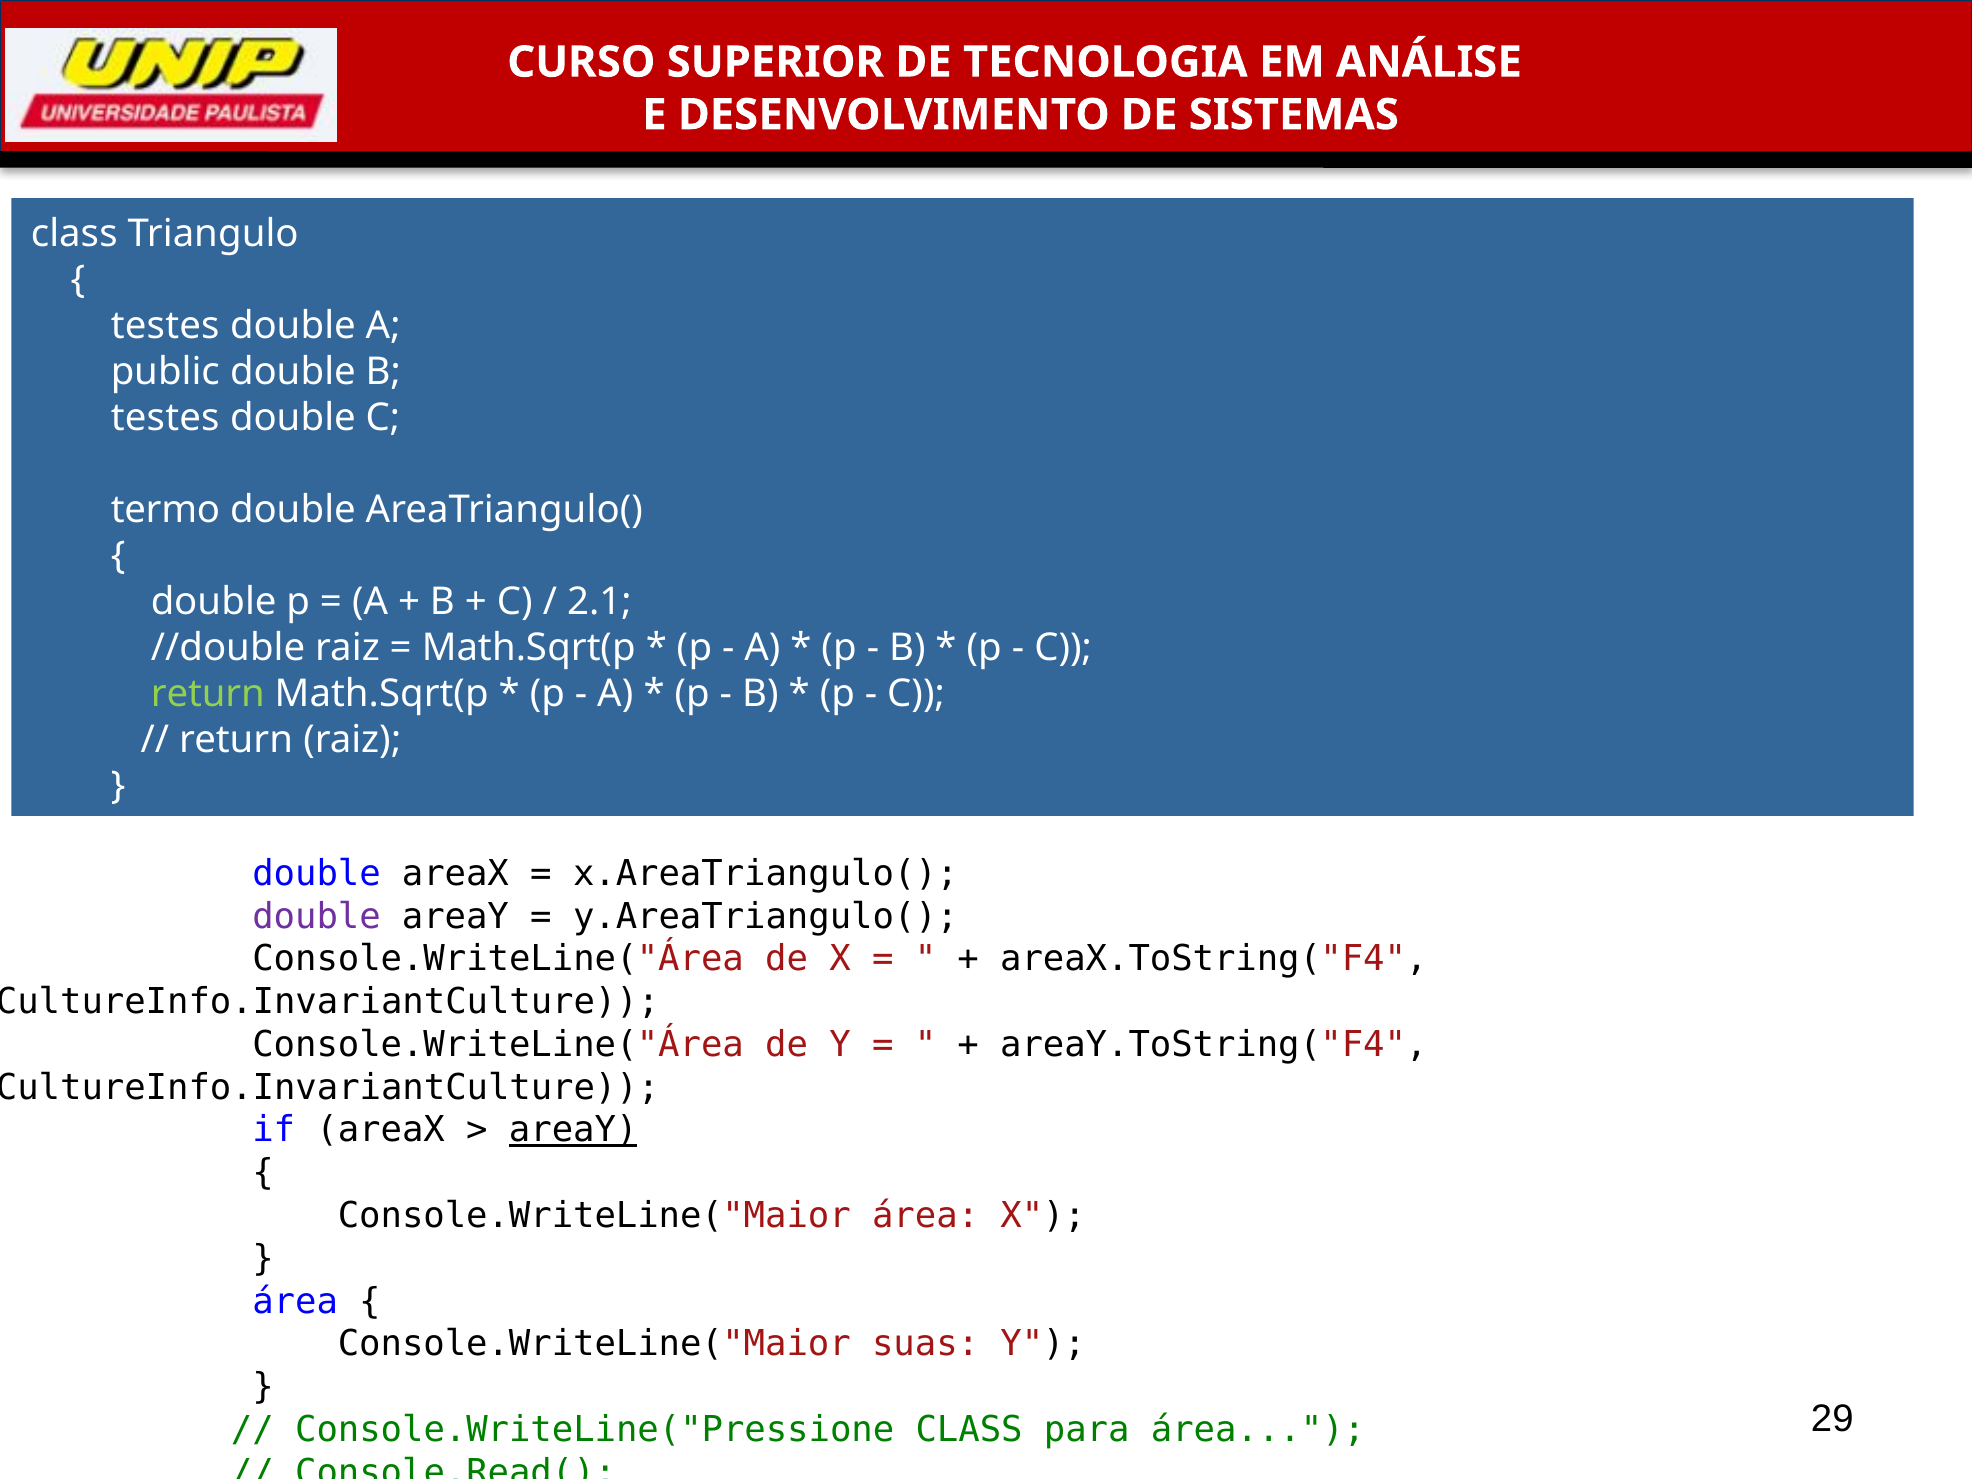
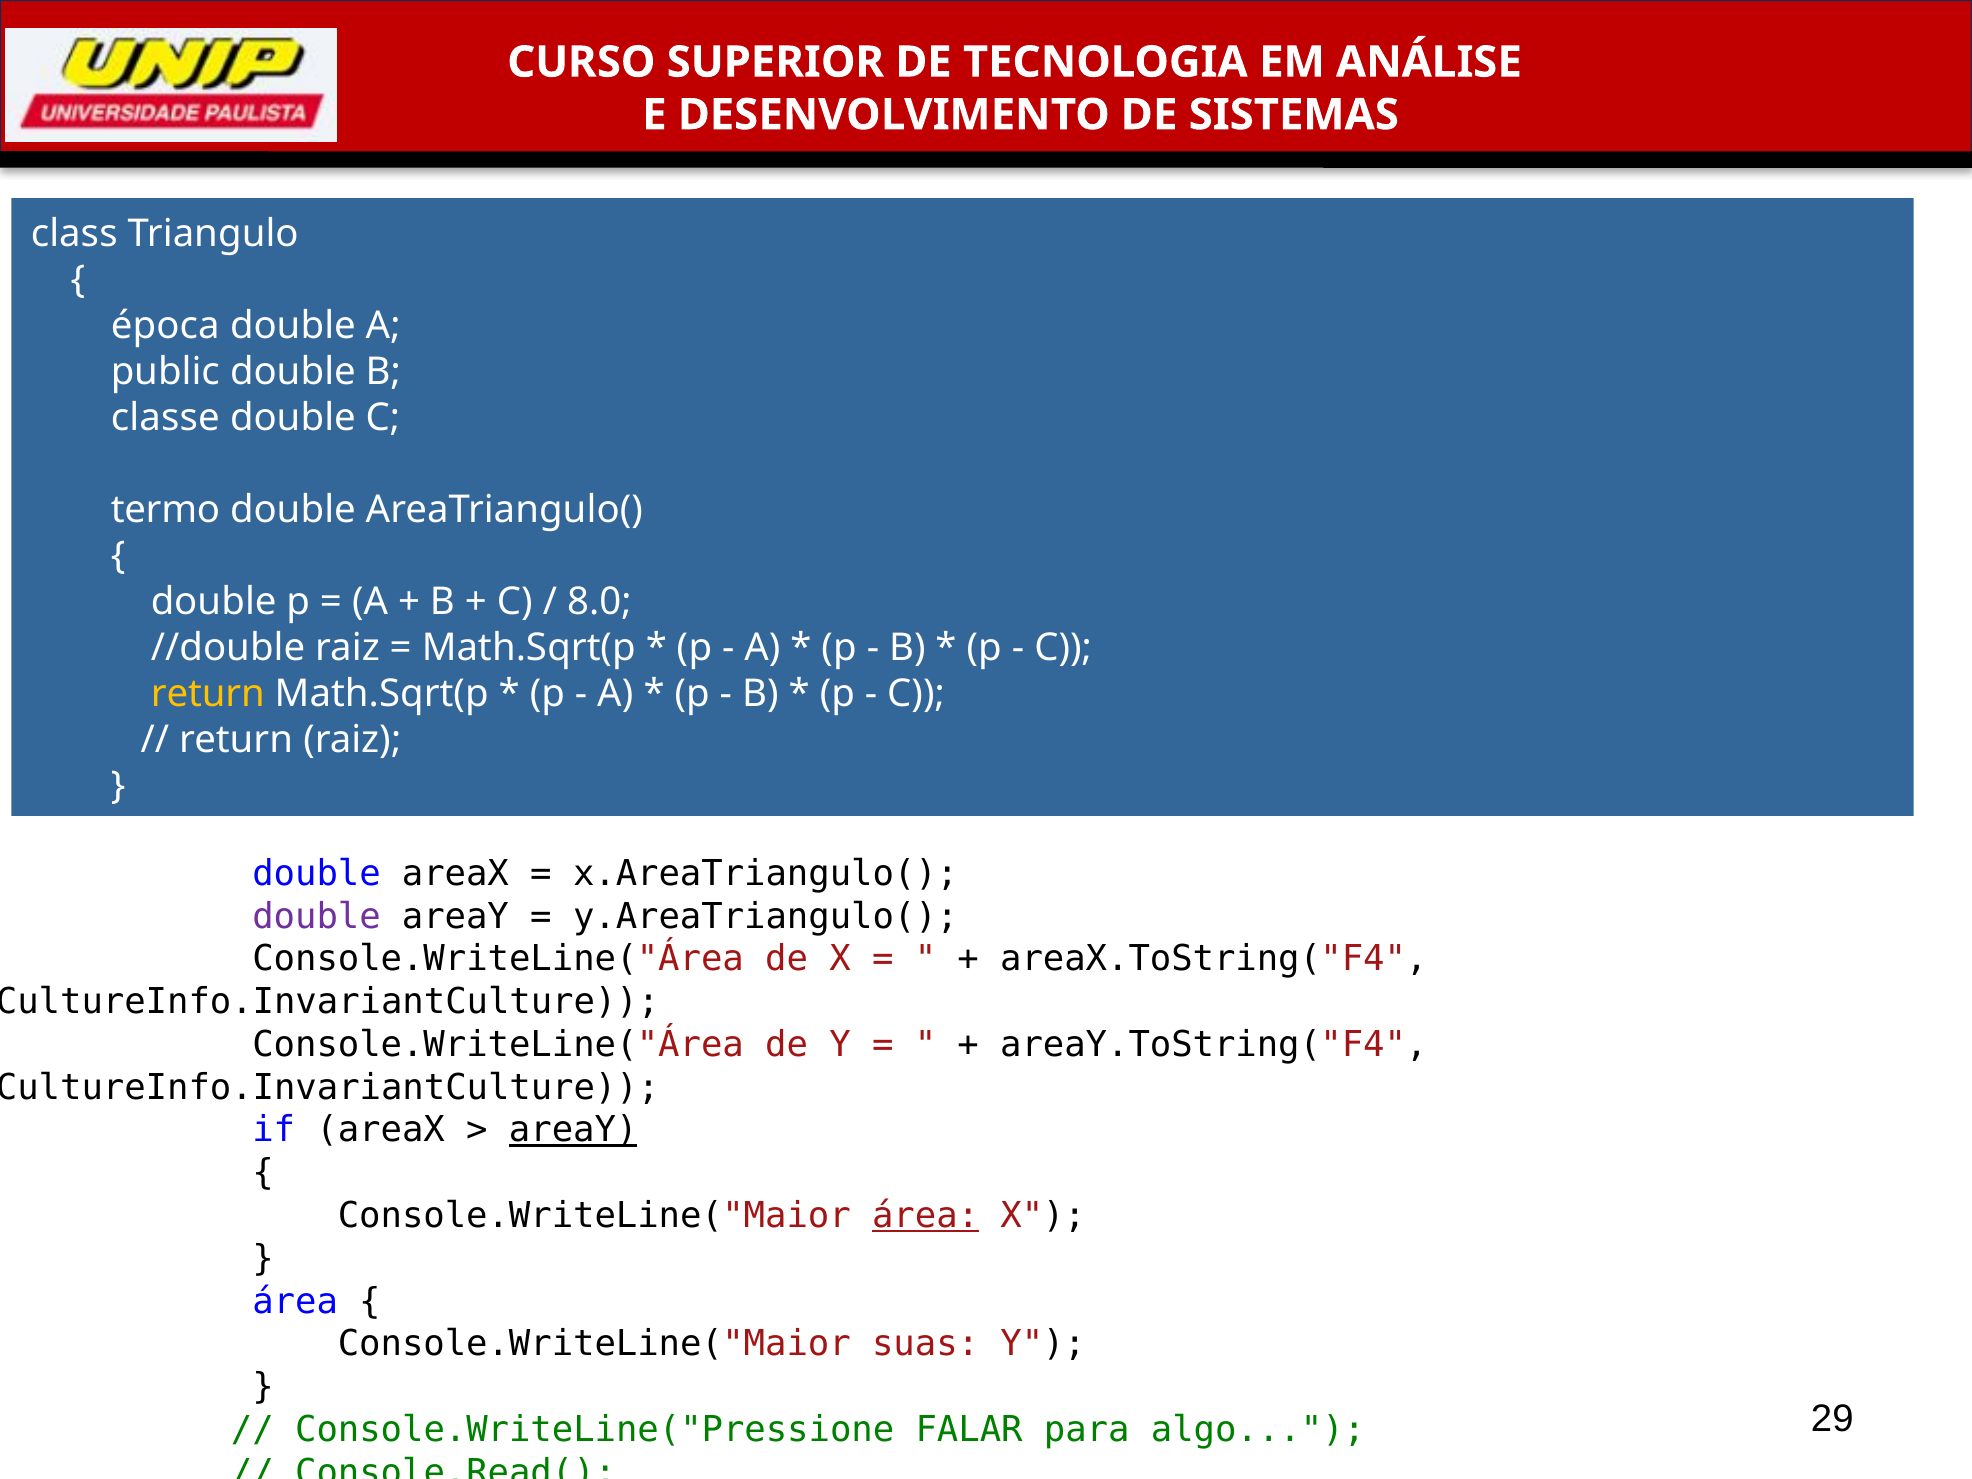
testes: testes -> época (165, 326)
testes: testes -> classe (165, 418)
2.1: 2.1 -> 8.0 (599, 602)
return colour: light green -> yellow (208, 694)
área underline: none -> present (926, 1216)
Console.WriteLine("Pressione CLASS: CLASS -> FALAR (969, 1430)
para área: área -> algo (1258, 1430)
